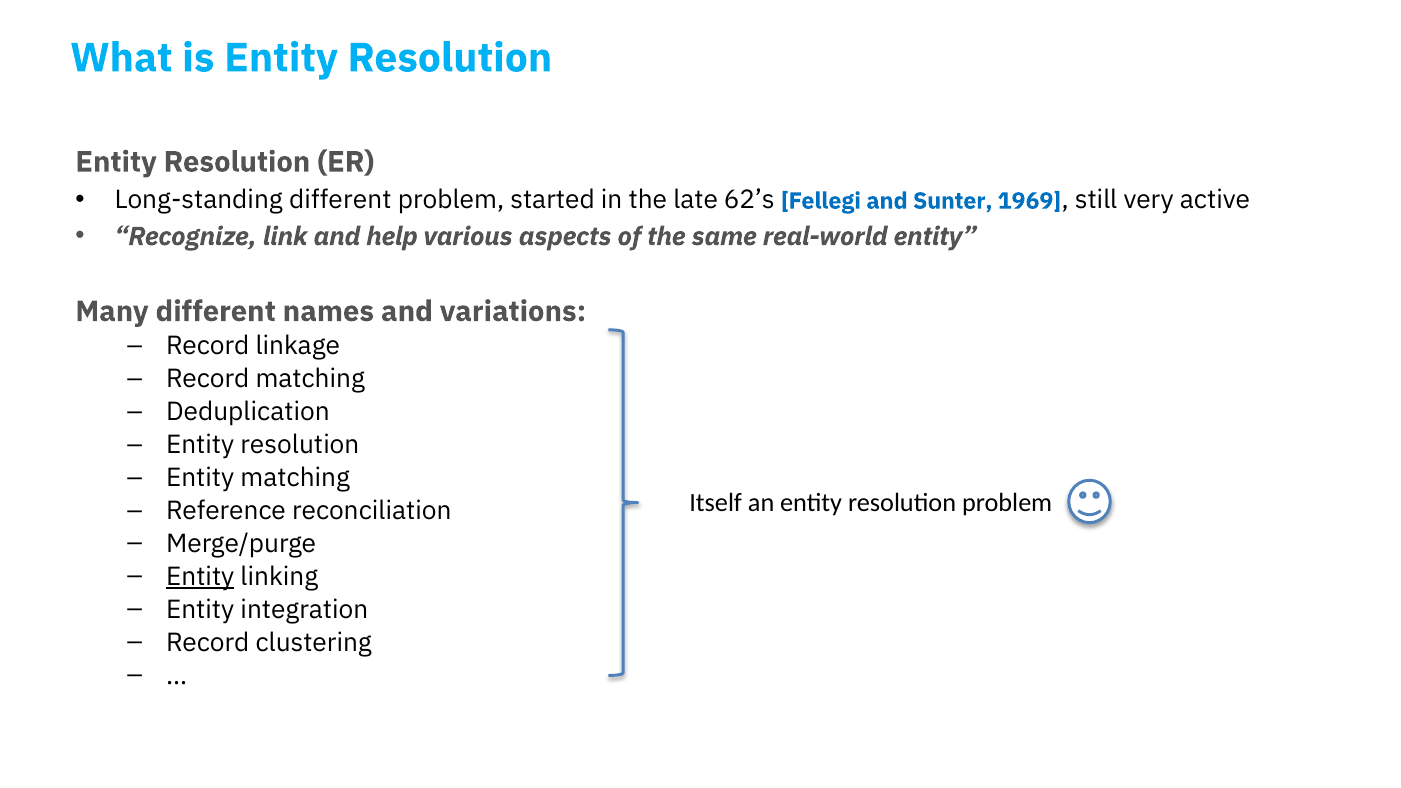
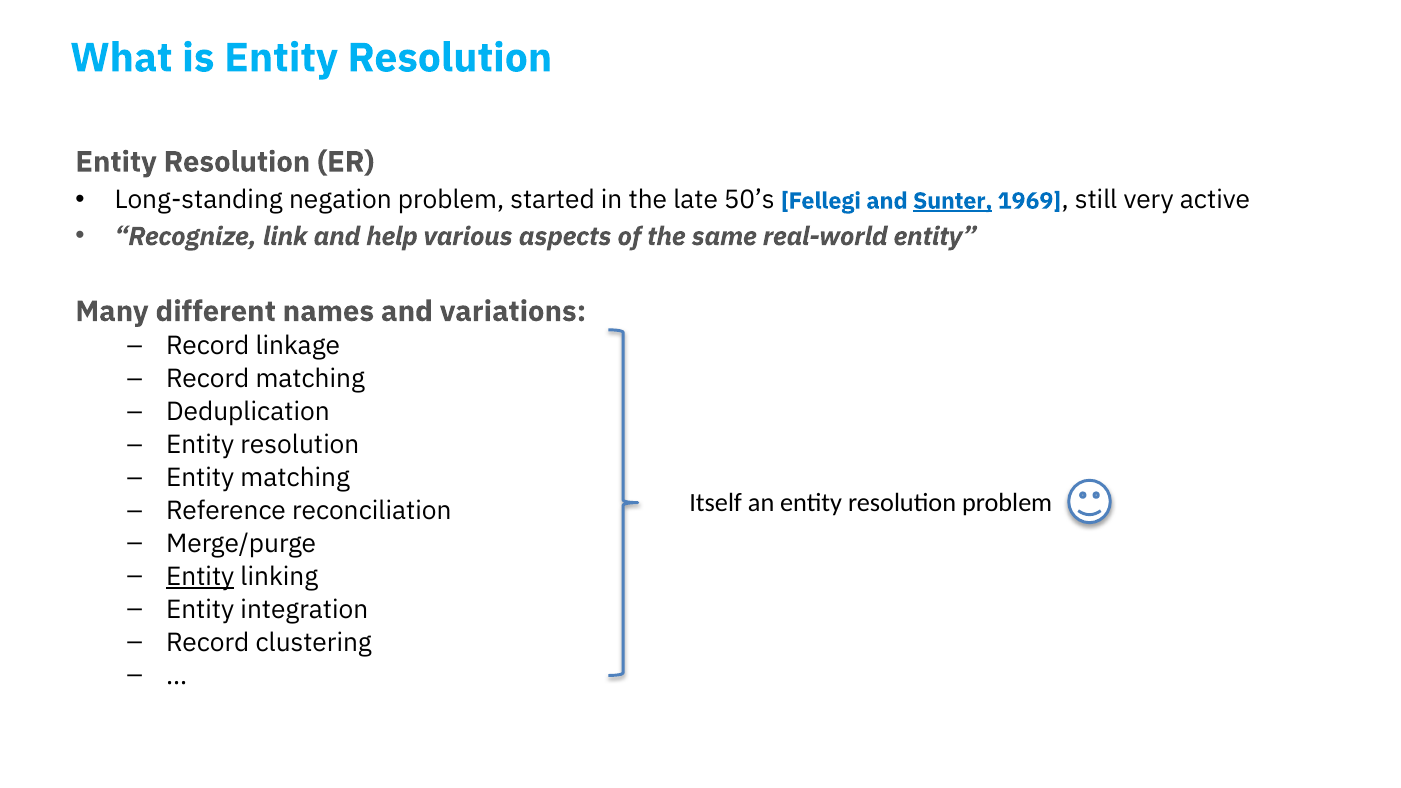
Long-standing different: different -> negation (340, 200)
62’s: 62’s -> 50’s (749, 200)
Sunter underline: none -> present (953, 201)
